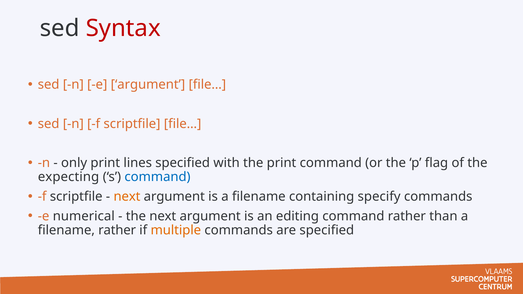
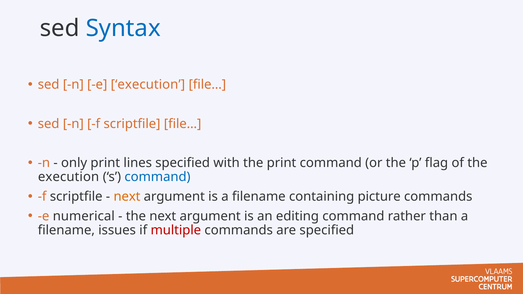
Syntax colour: red -> blue (123, 28)
e argument: argument -> execution (148, 85)
expecting: expecting -> execution (69, 177)
specify: specify -> picture (379, 197)
filename rather: rather -> issues (117, 230)
multiple colour: orange -> red (176, 230)
